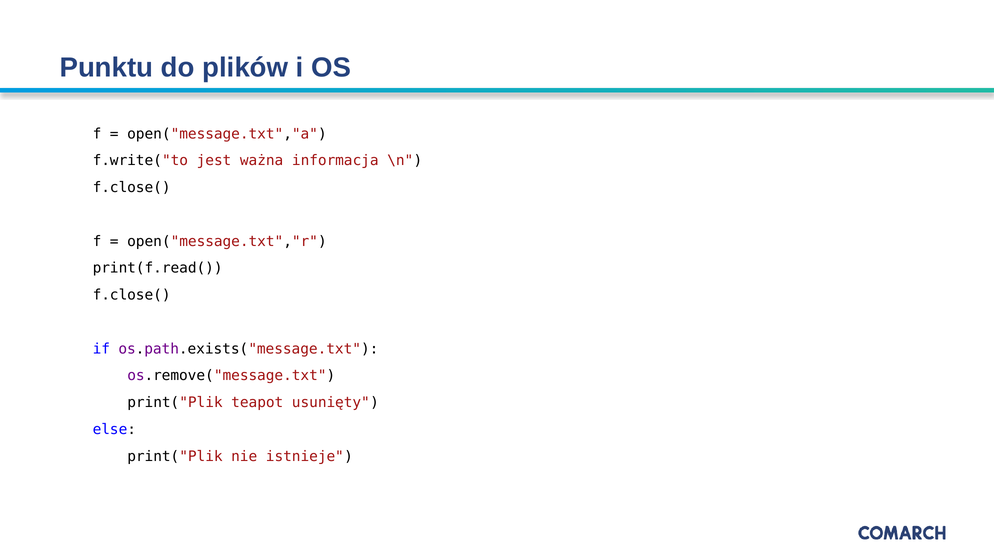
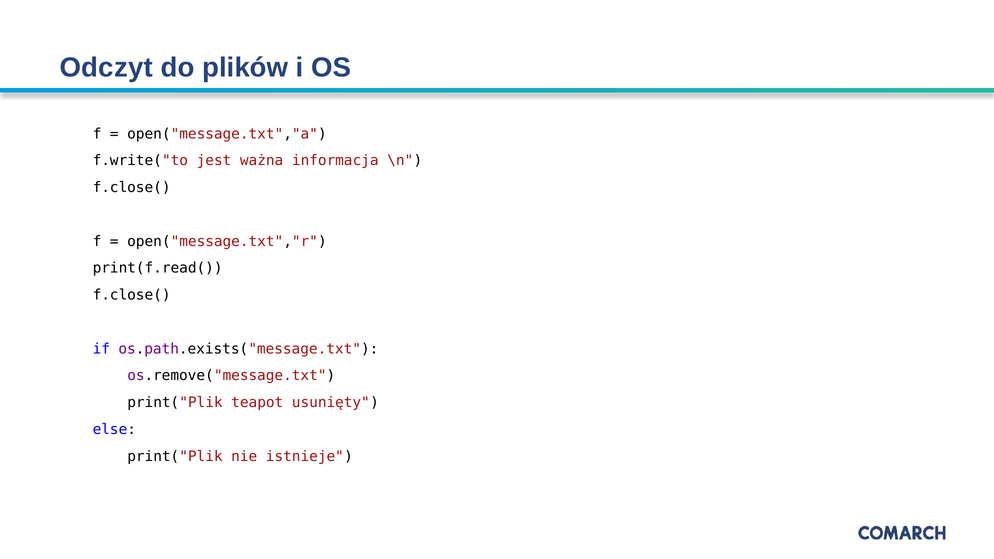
Punktu: Punktu -> Odczyt (106, 68)
